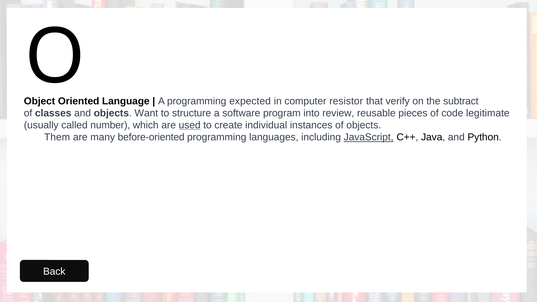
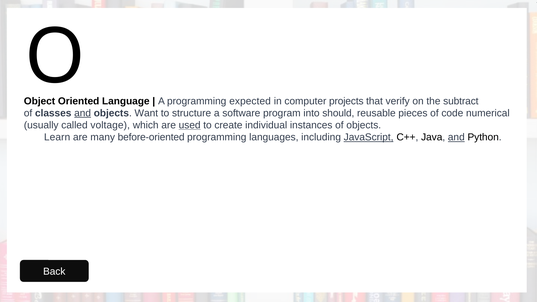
resistor: resistor -> projects (346, 101)
and underline: none -> present (83, 113)
review: review -> should (338, 113)
legitimate: legitimate -> numerical (488, 113)
number: number -> voltage (110, 125)
Them: Them -> Learn (57, 137)
and underline: none -> present (456, 137)
